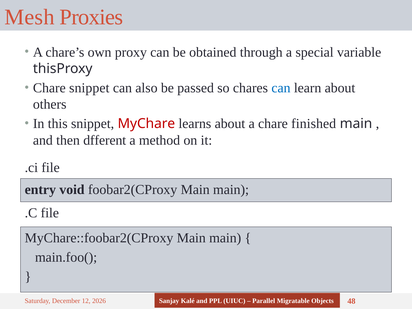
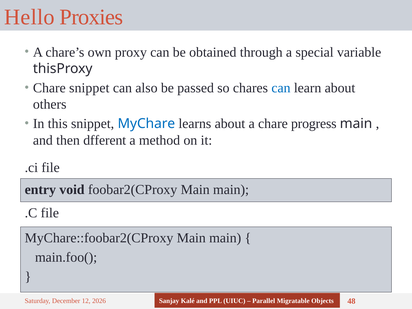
Mesh: Mesh -> Hello (29, 17)
MyChare colour: red -> blue (146, 124)
finished: finished -> progress (314, 124)
